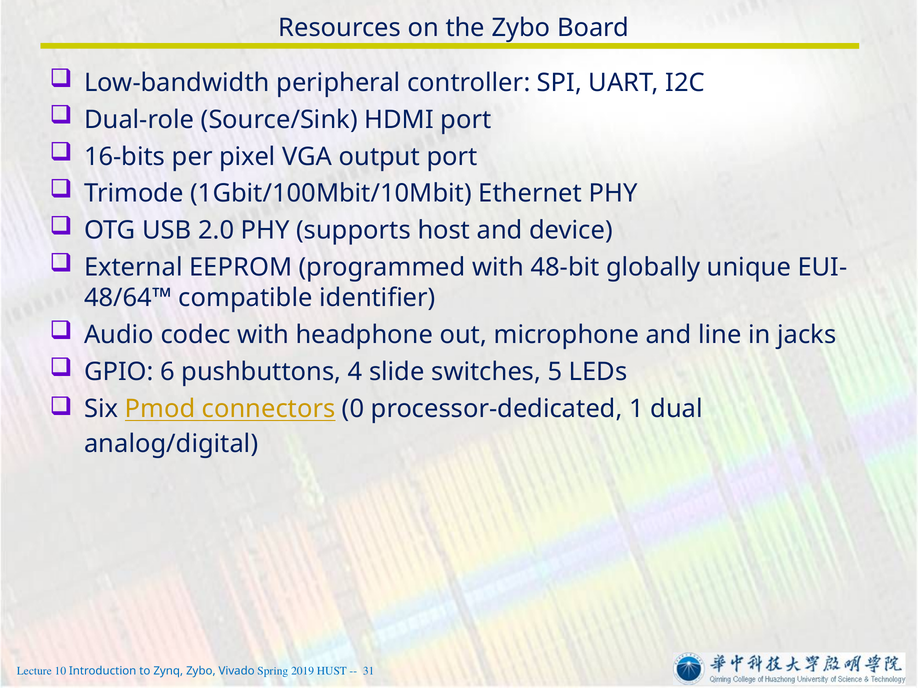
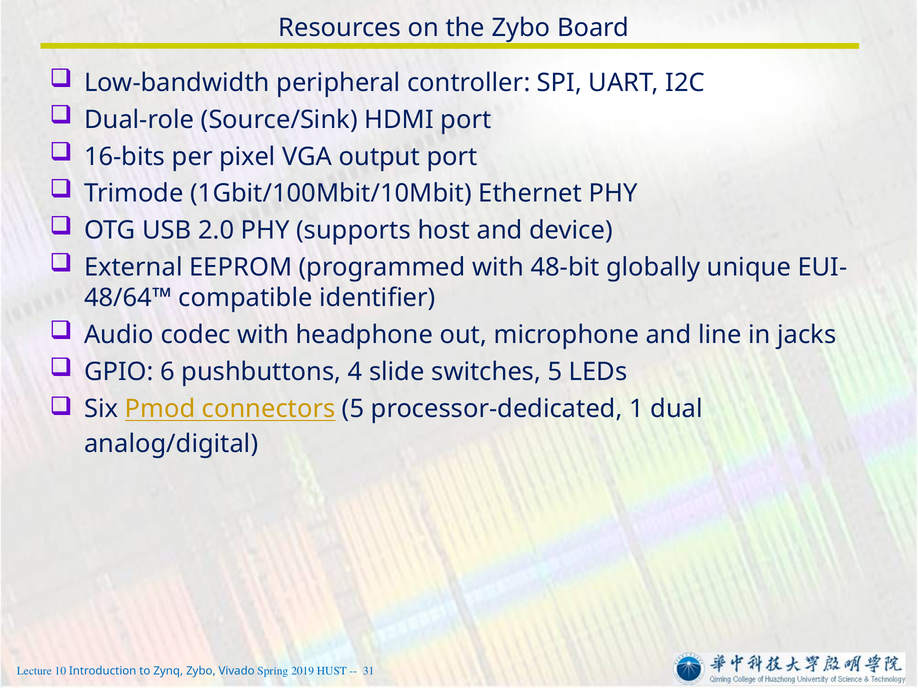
connectors 0: 0 -> 5 (353, 409)
